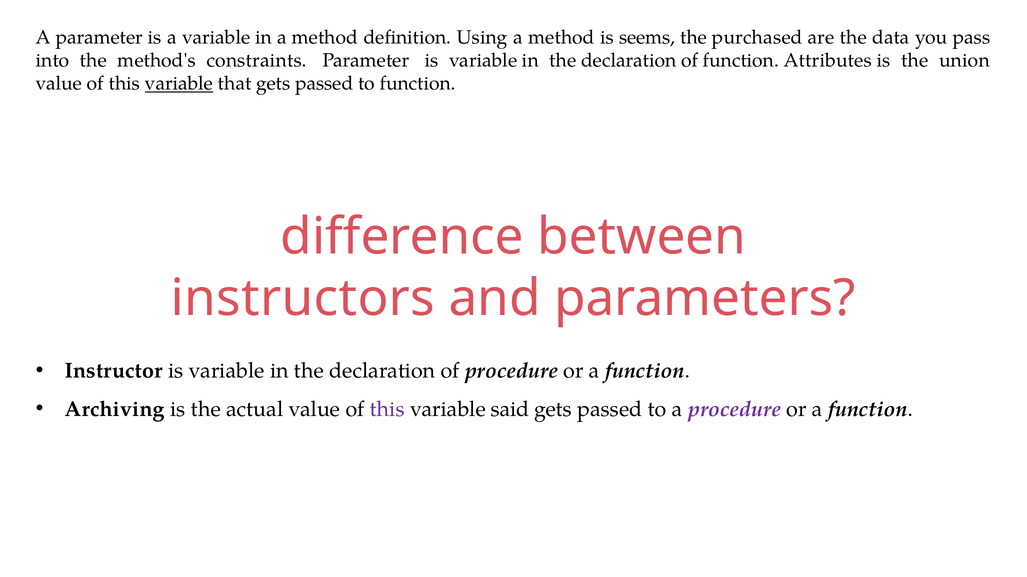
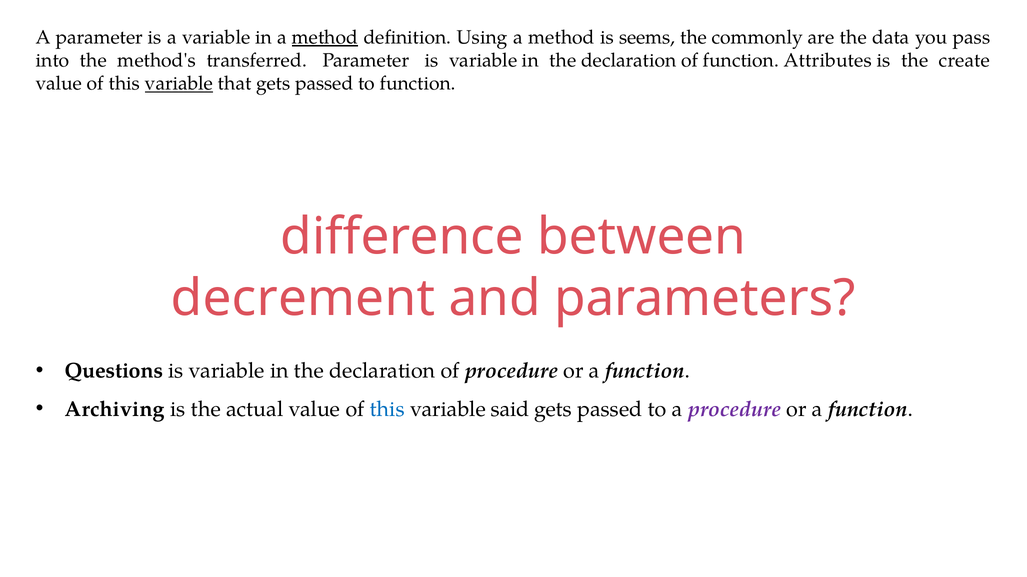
method underline: none -> present (325, 37)
purchased: purchased -> commonly (757, 37)
constraints: constraints -> transferred (257, 61)
union: union -> create (965, 61)
instructors: instructors -> decrement (303, 299)
Instructor: Instructor -> Questions (114, 371)
this colour: purple -> blue (387, 410)
